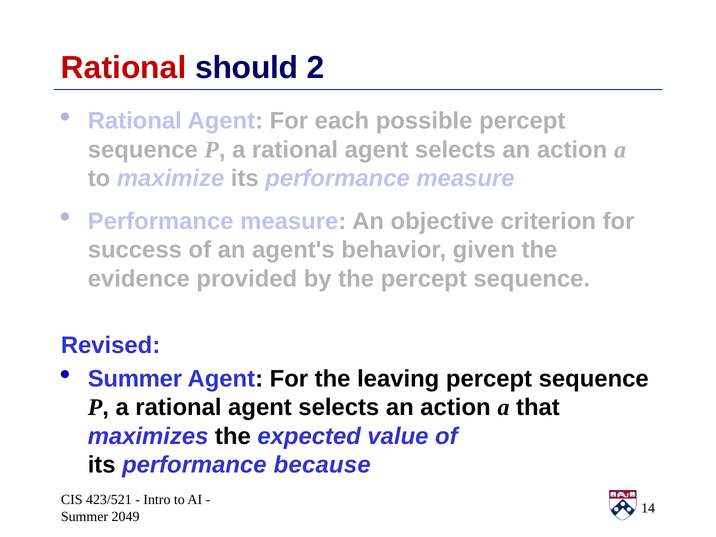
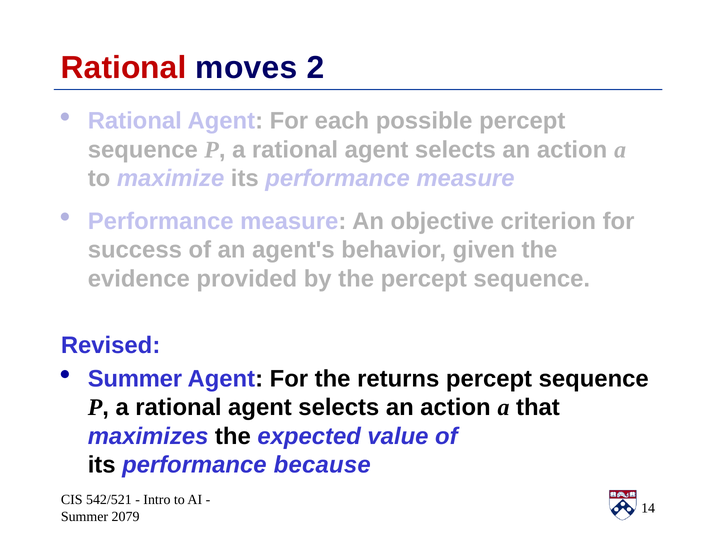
should: should -> moves (247, 68)
leaving: leaving -> returns (398, 379)
423/521: 423/521 -> 542/521 (109, 500)
2049: 2049 -> 2079 (126, 516)
